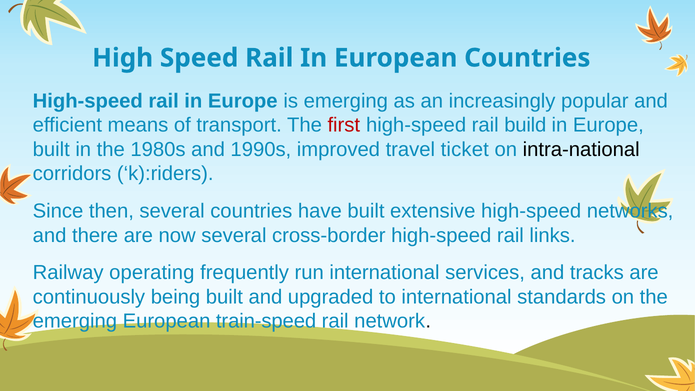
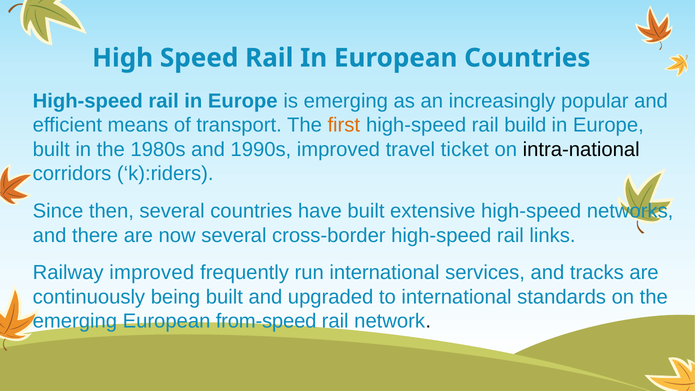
first colour: red -> orange (344, 125)
Railway operating: operating -> improved (152, 273)
train-speed: train-speed -> from-speed (266, 321)
